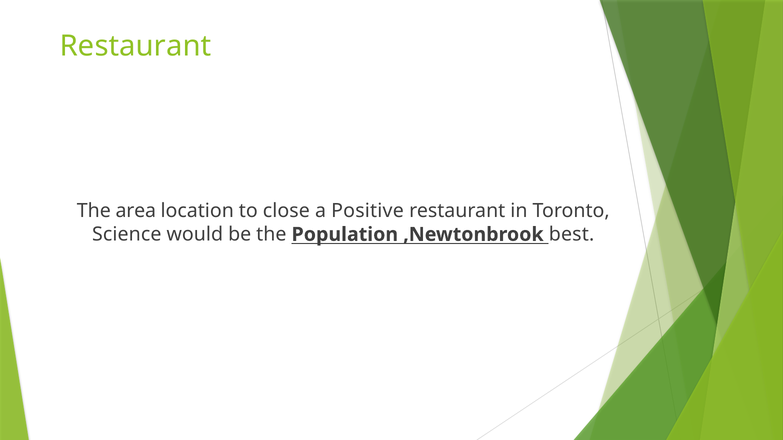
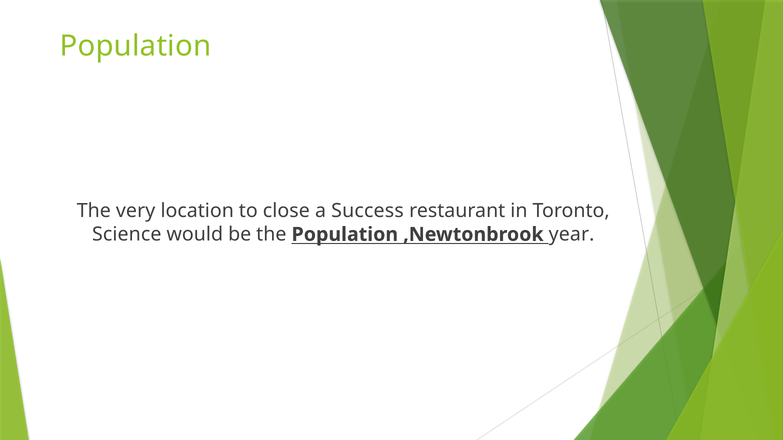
Restaurant: Restaurant -> Population (135, 46)
area: area -> very (136, 211)
Positive: Positive -> Success (367, 211)
best: best -> year (572, 235)
